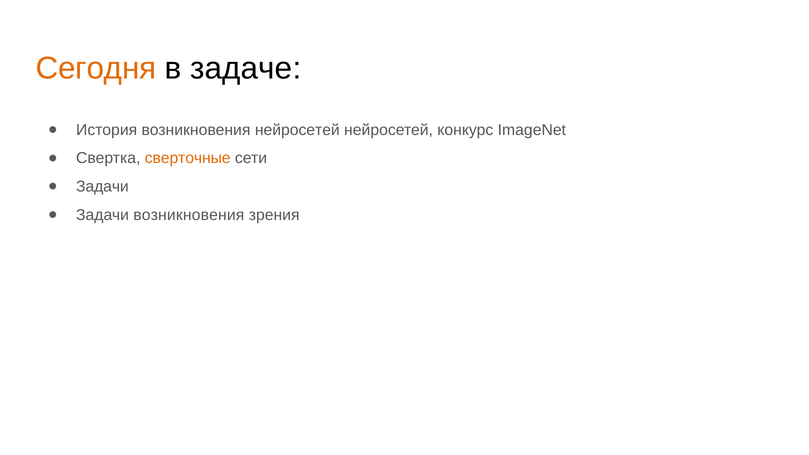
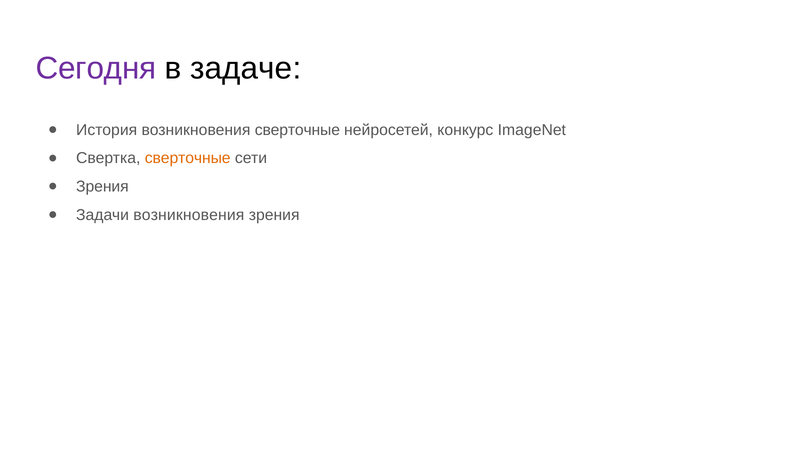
Сегодня colour: orange -> purple (96, 69)
возникновения нейросетей: нейросетей -> сверточные (297, 130)
Задачи: Задачи -> Зрения (102, 187)
